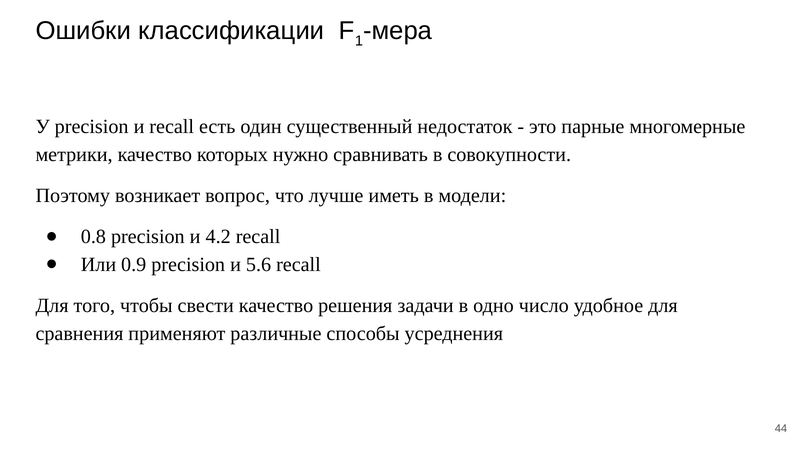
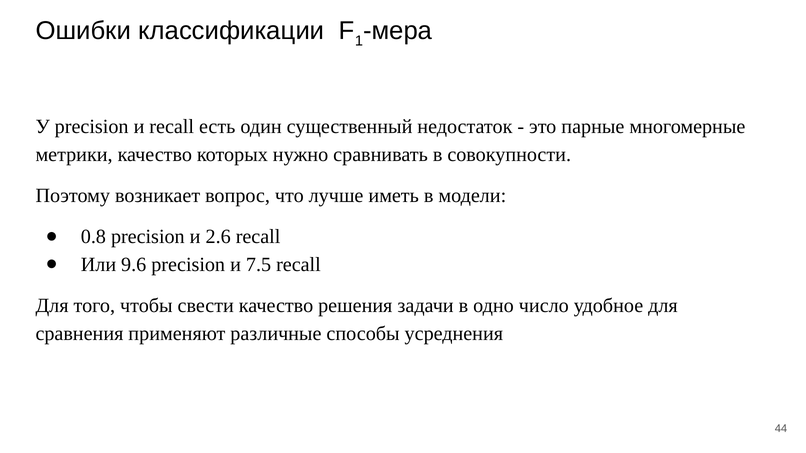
4.2: 4.2 -> 2.6 (218, 237)
0.9: 0.9 -> 9.6 (134, 265)
5.6: 5.6 -> 7.5 (259, 265)
